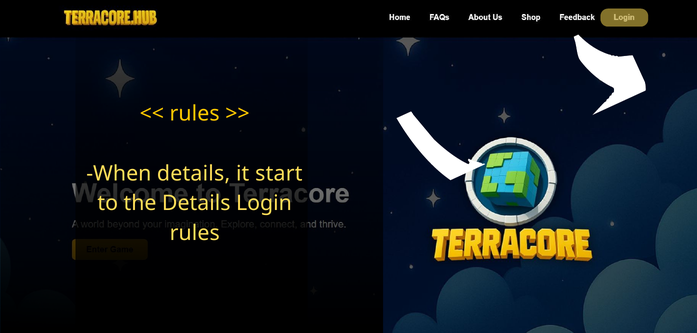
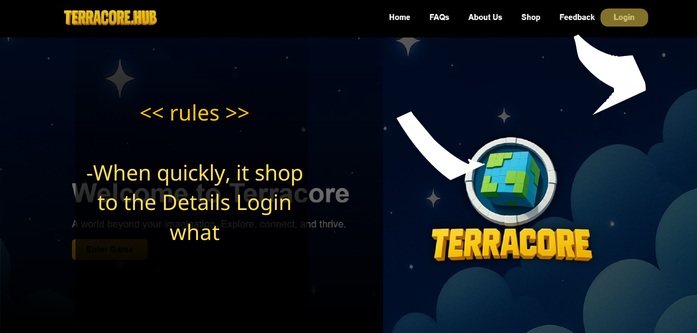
When details: details -> quickly (194, 173)
start: start -> shop (279, 173)
rules: rules -> what (195, 233)
